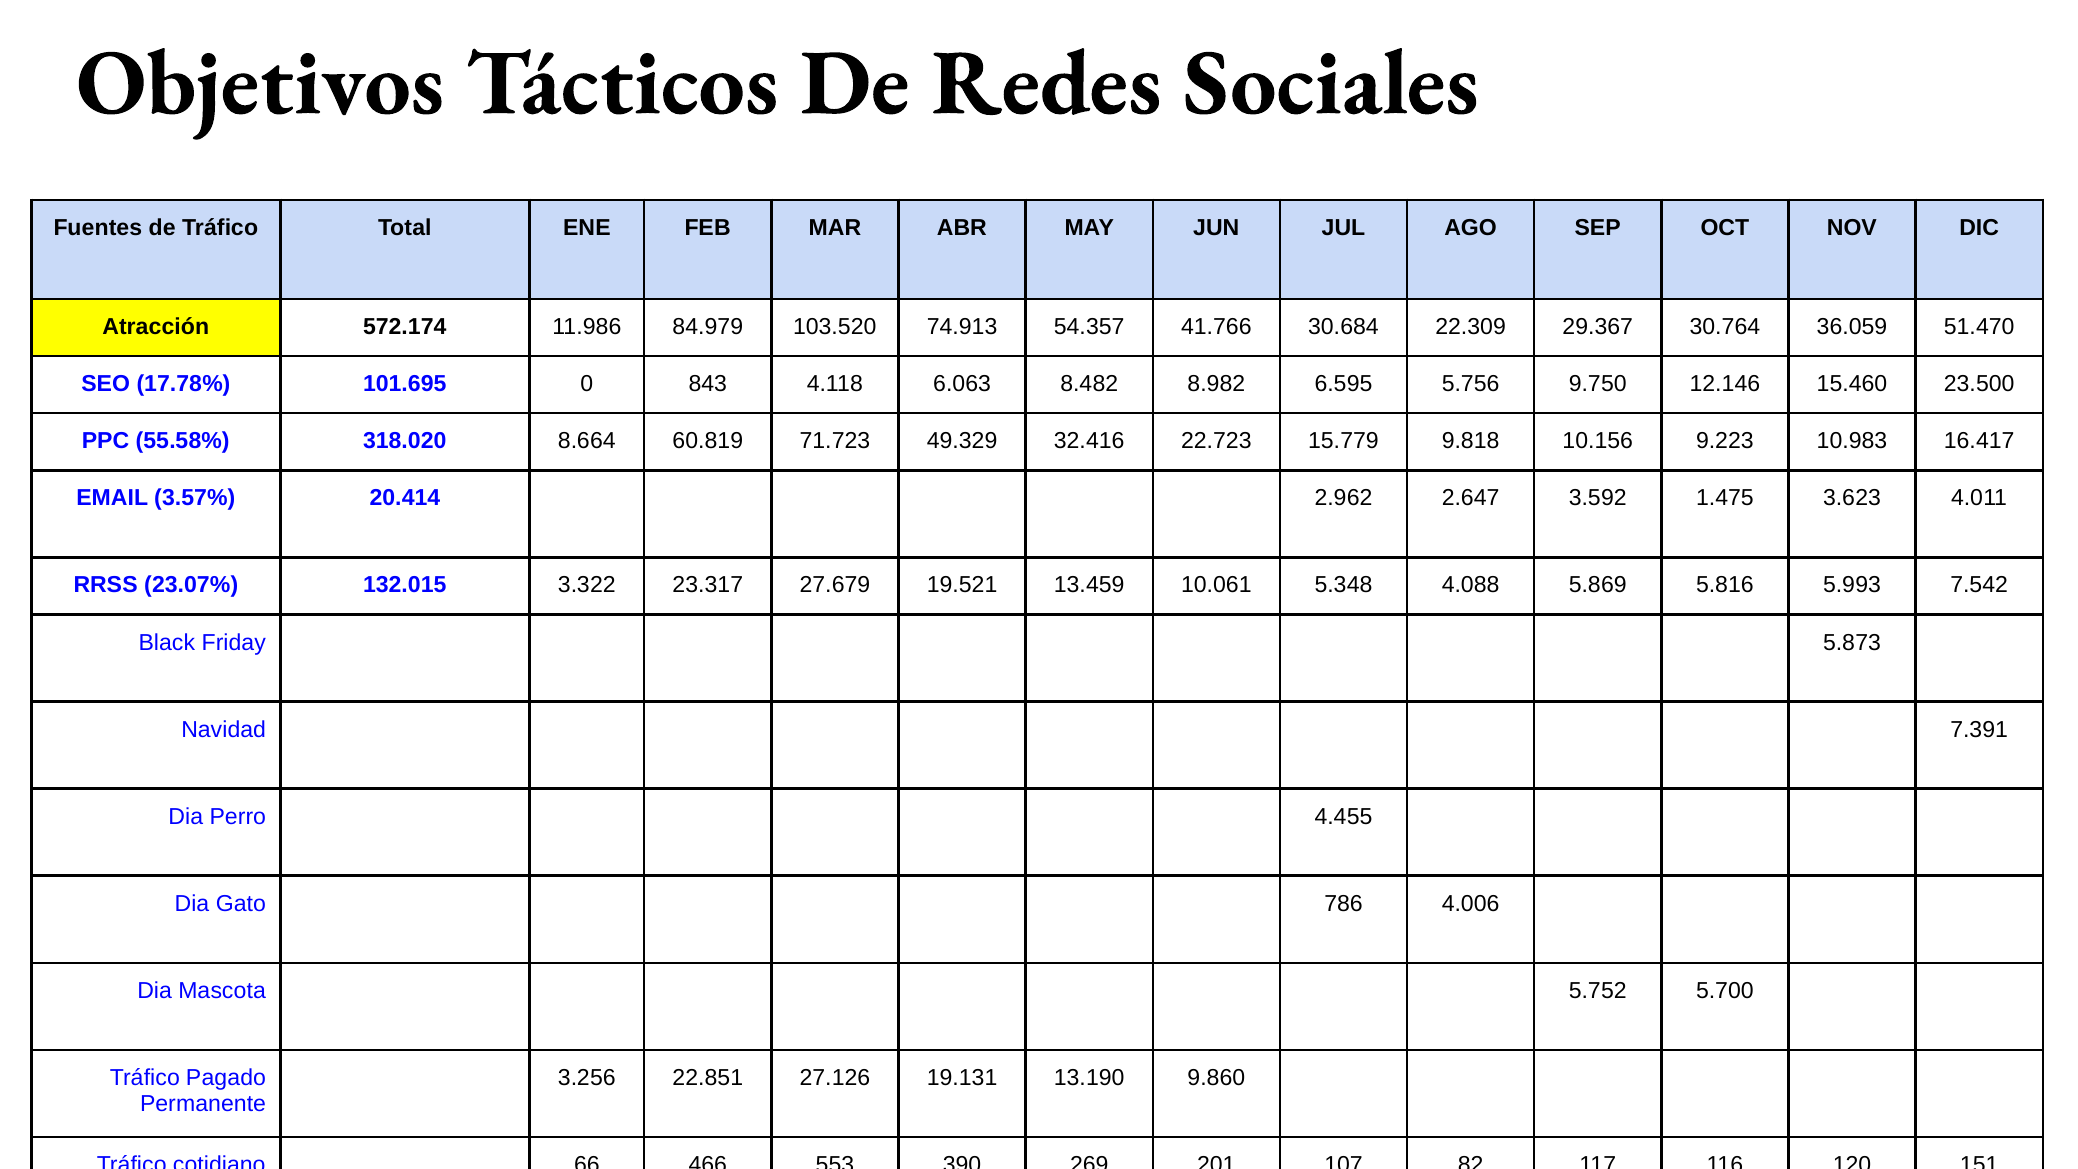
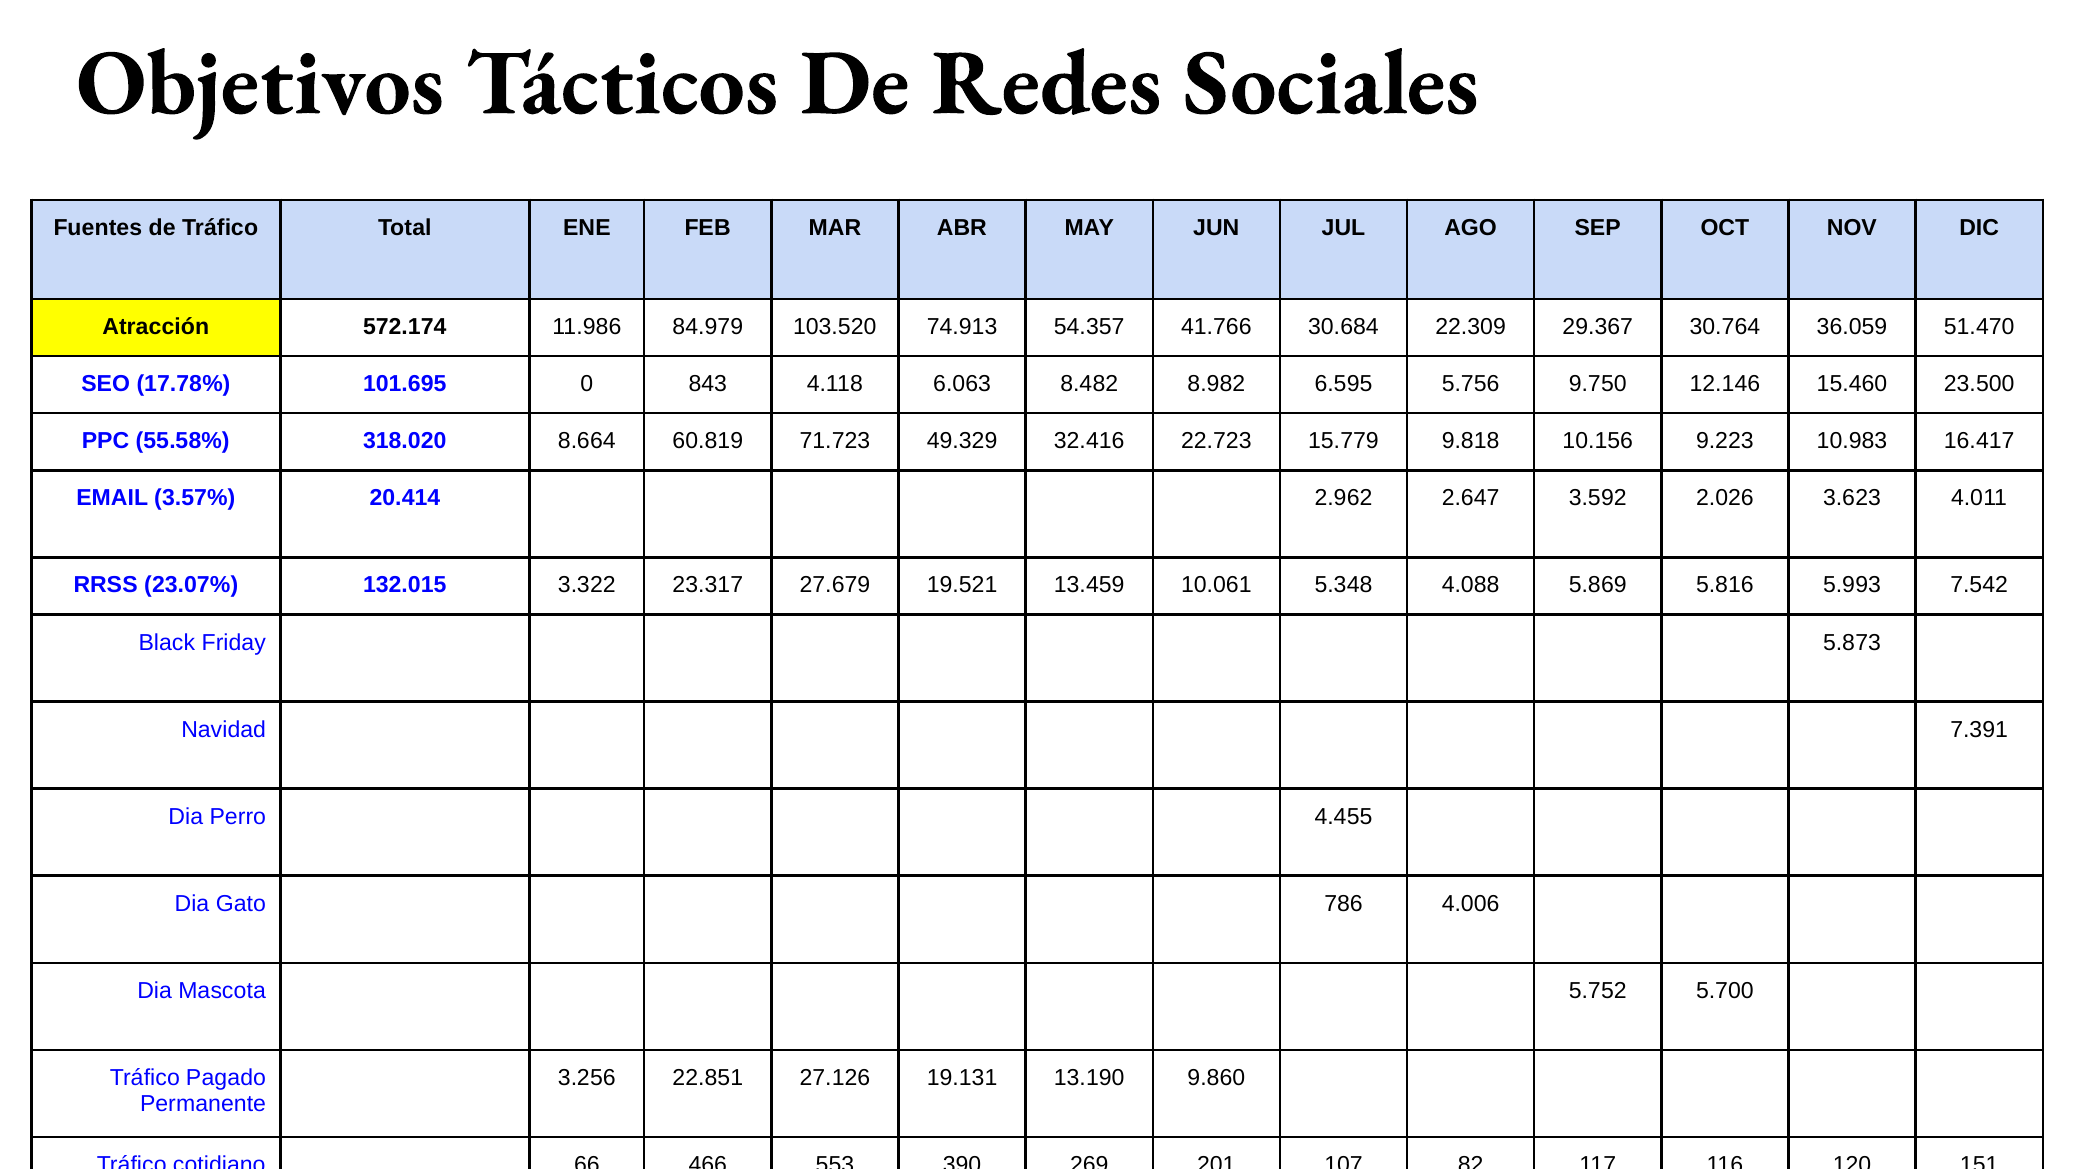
1.475: 1.475 -> 2.026 (1725, 498)
